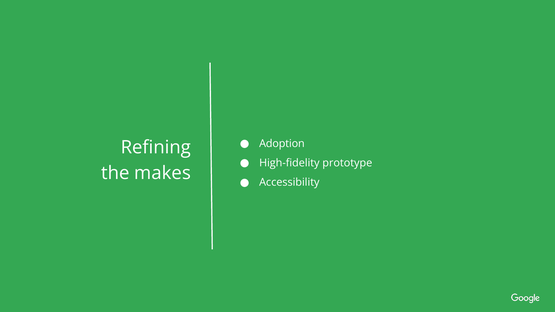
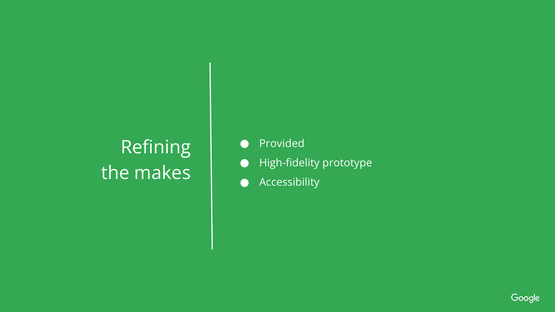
Adoption: Adoption -> Provided (282, 144)
